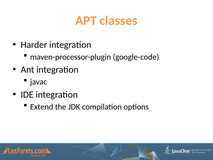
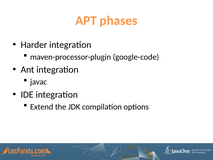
classes: classes -> phases (118, 21)
